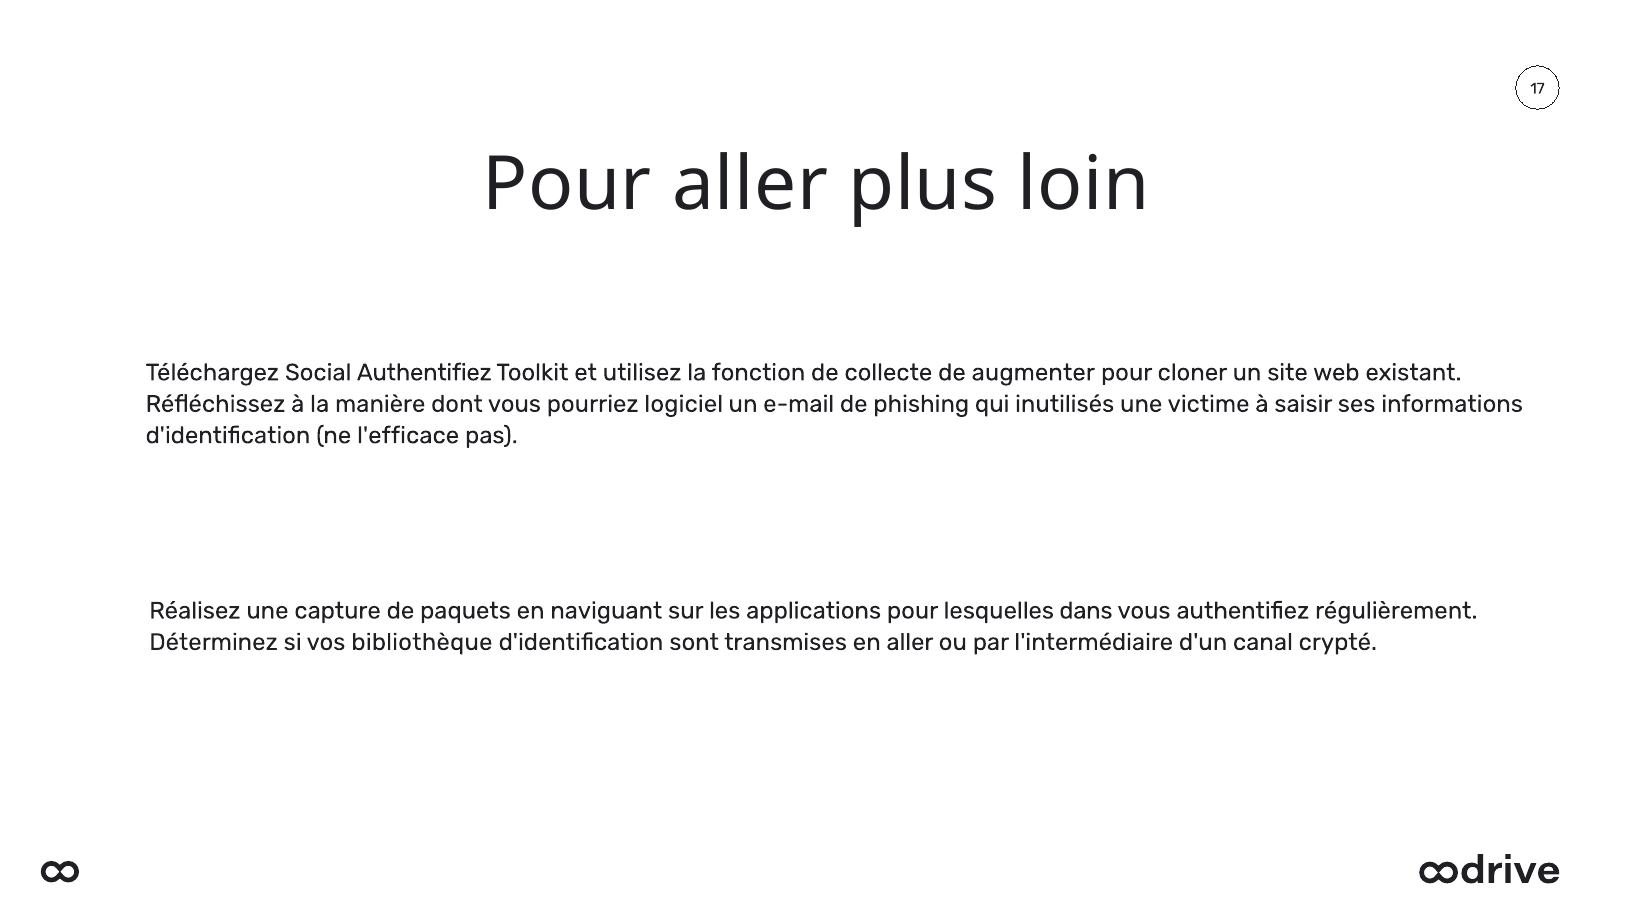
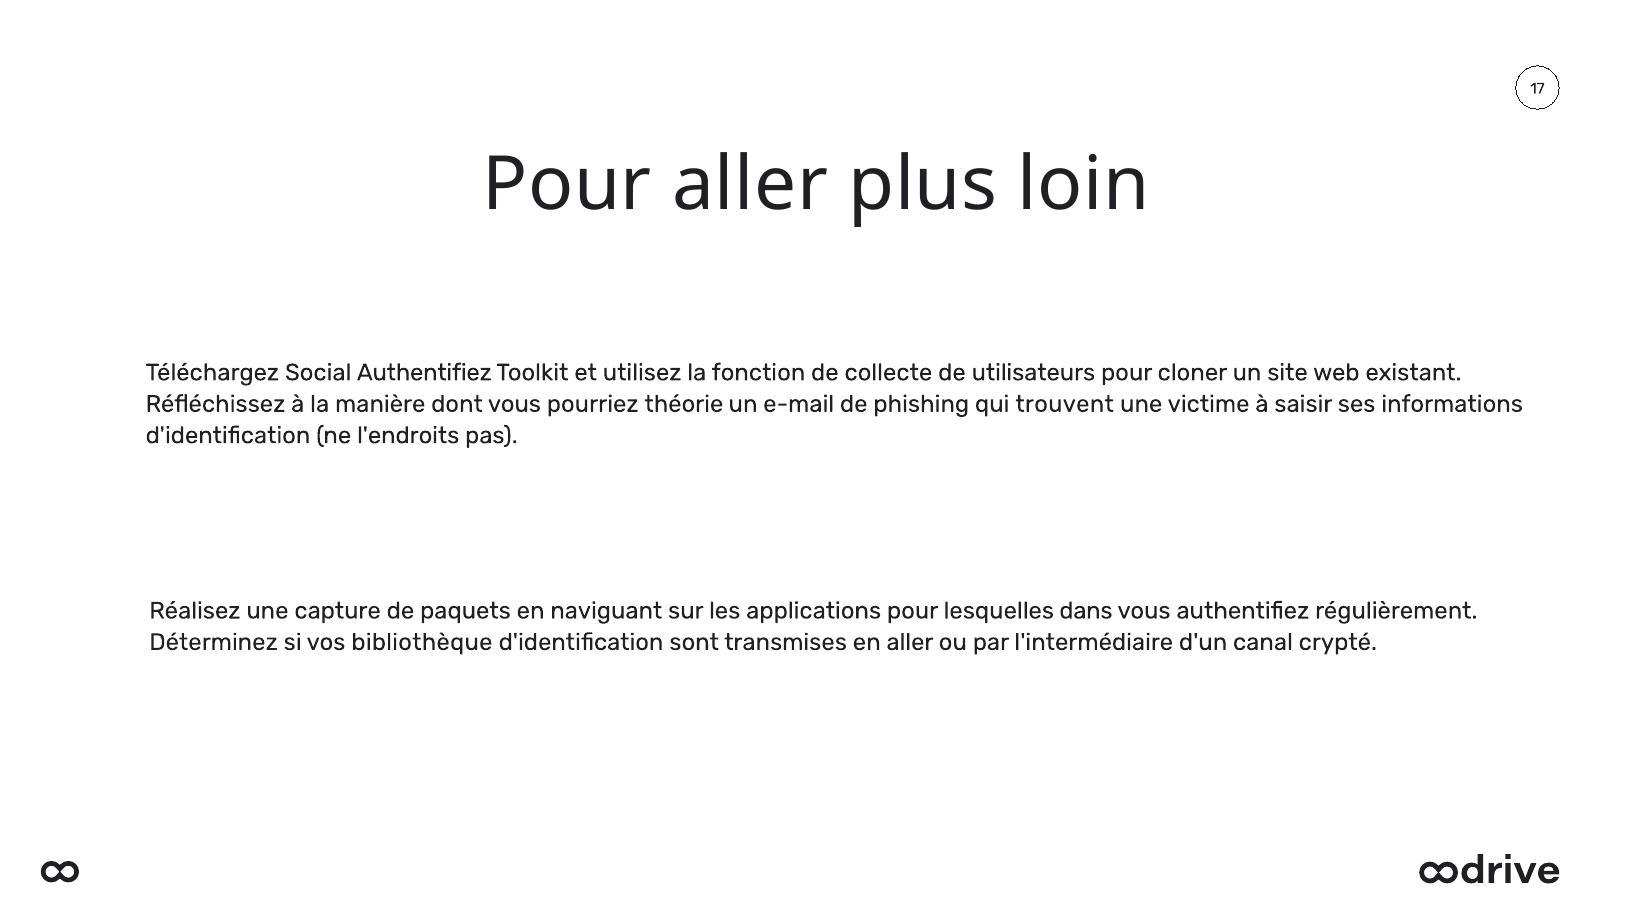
augmenter: augmenter -> utilisateurs (1033, 373)
logiciel: logiciel -> théorie (684, 404)
inutilisés: inutilisés -> trouvent (1065, 404)
l'efficace: l'efficace -> l'endroits (408, 435)
